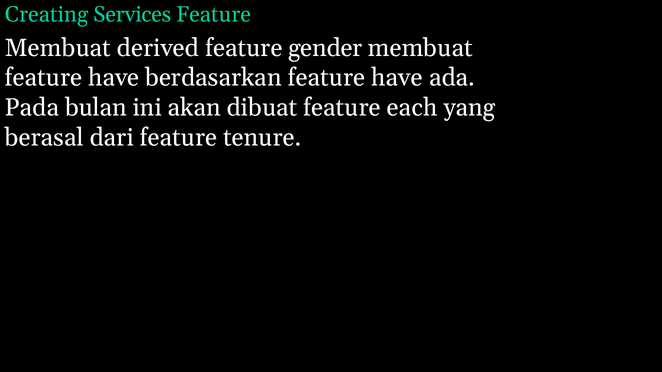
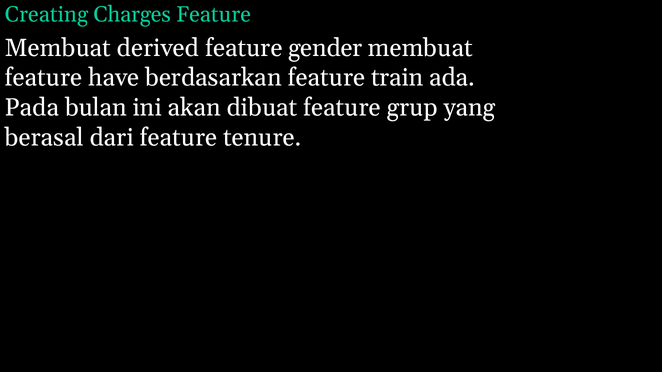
Services: Services -> Charges (132, 14)
berdasarkan feature have: have -> train (397, 78)
each: each -> grup (412, 108)
